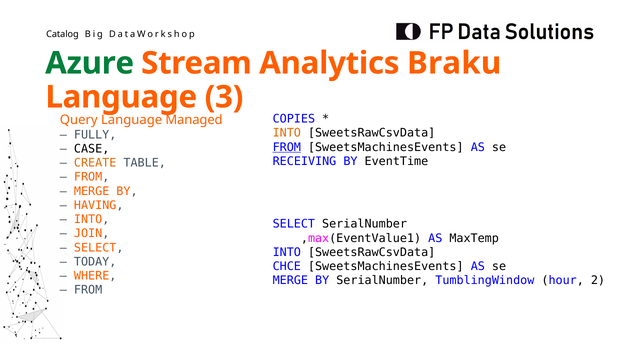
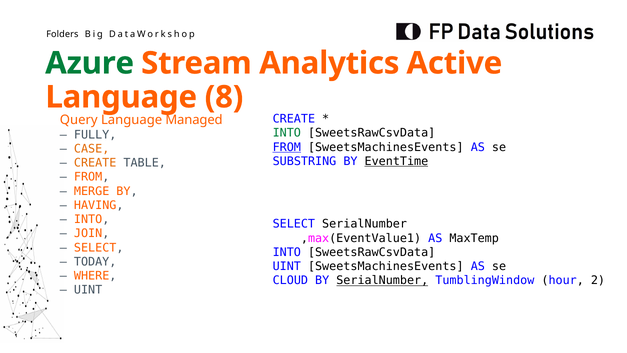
Catalog: Catalog -> Folders (62, 34)
Braku: Braku -> Active (454, 63)
3: 3 -> 8 (224, 97)
COPIES: COPIES -> CREATE (294, 119)
INTO colour: orange -> green (287, 133)
CASE colour: black -> orange (92, 149)
RECEIVING: RECEIVING -> SUBSTRING (304, 161)
EventTime underline: none -> present (396, 161)
CHCE: CHCE -> UINT (287, 266)
MERGE: MERGE -> CLOUD (290, 280)
SerialNumber underline: none -> present (382, 280)
FROM: FROM -> UINT (88, 290)
